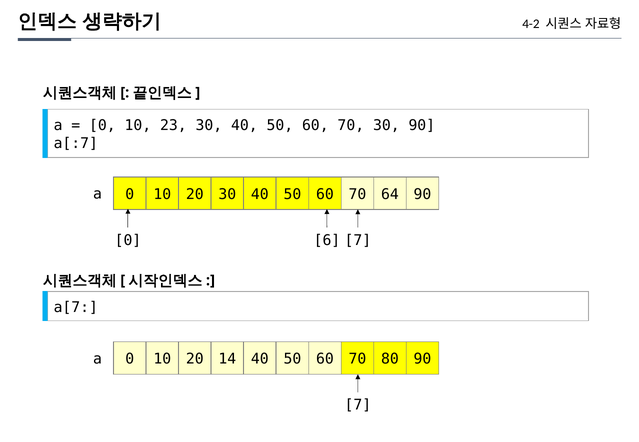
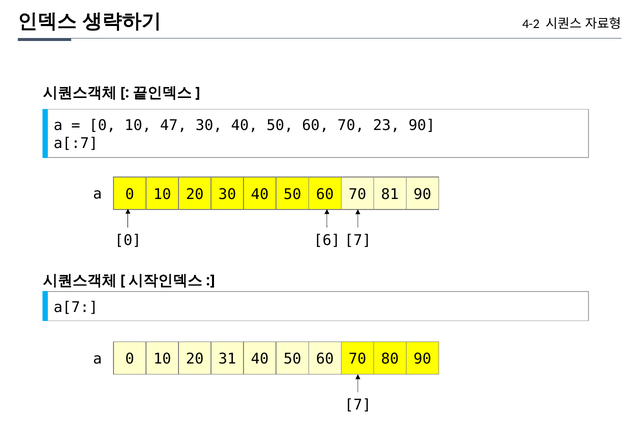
23: 23 -> 47 (173, 126)
70 30: 30 -> 23 (386, 126)
64: 64 -> 81 (390, 194)
14: 14 -> 31 (227, 359)
